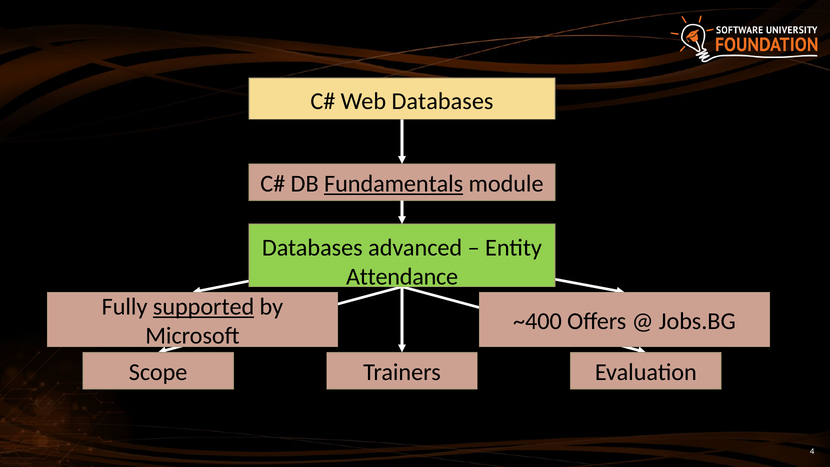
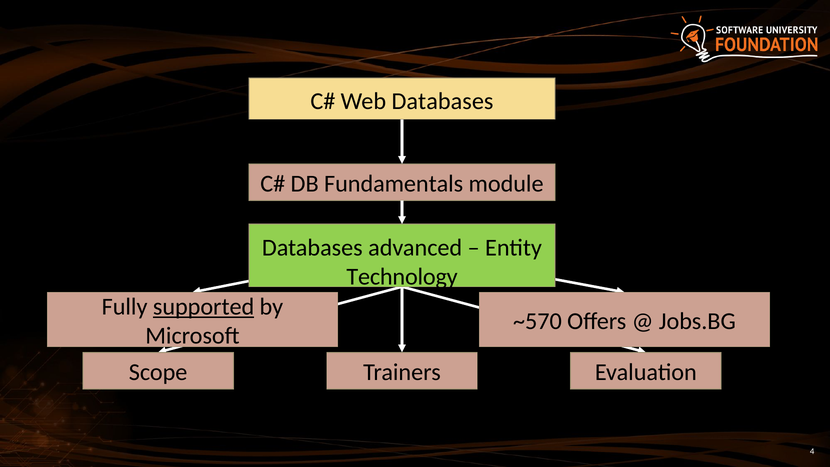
Fundamentals underline: present -> none (394, 184)
Attendance: Attendance -> Technology (402, 277)
~400: ~400 -> ~570 (537, 321)
